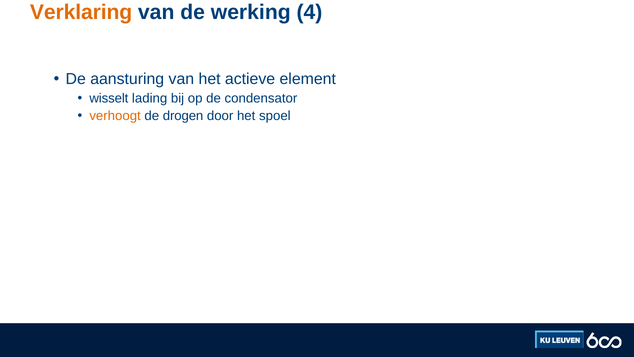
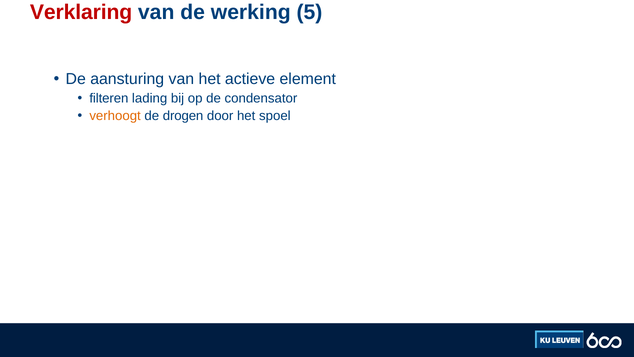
Verklaring colour: orange -> red (81, 12)
4: 4 -> 5 (309, 12)
wisselt: wisselt -> filteren (109, 98)
